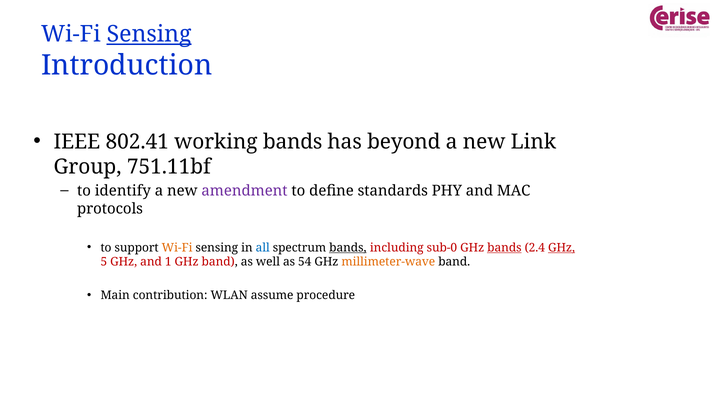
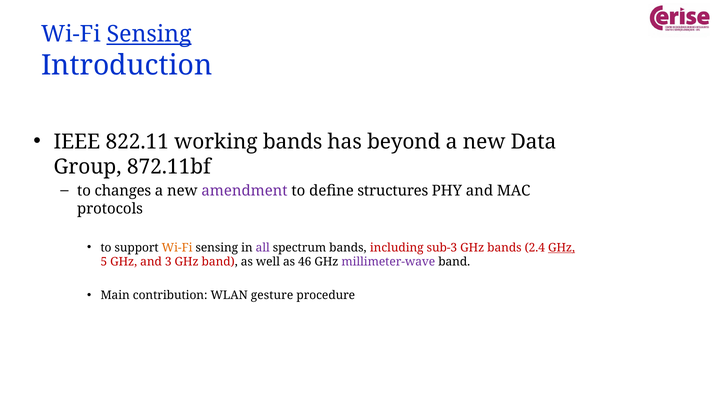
802.41: 802.41 -> 822.11 (137, 142)
Link: Link -> Data (533, 142)
751.11bf: 751.11bf -> 872.11bf (169, 167)
identify: identify -> changes (123, 191)
standards: standards -> structures (393, 191)
all colour: blue -> purple (263, 248)
bands underline: present -> none (348, 248)
sub-0: sub-0 -> sub-3 (442, 248)
bands underline: present -> none (504, 248)
1: 1 -> 3 (168, 262)
54: 54 -> 46 (305, 262)
millimeter-wave colour: orange -> purple (388, 262)
assume: assume -> gesture (272, 295)
